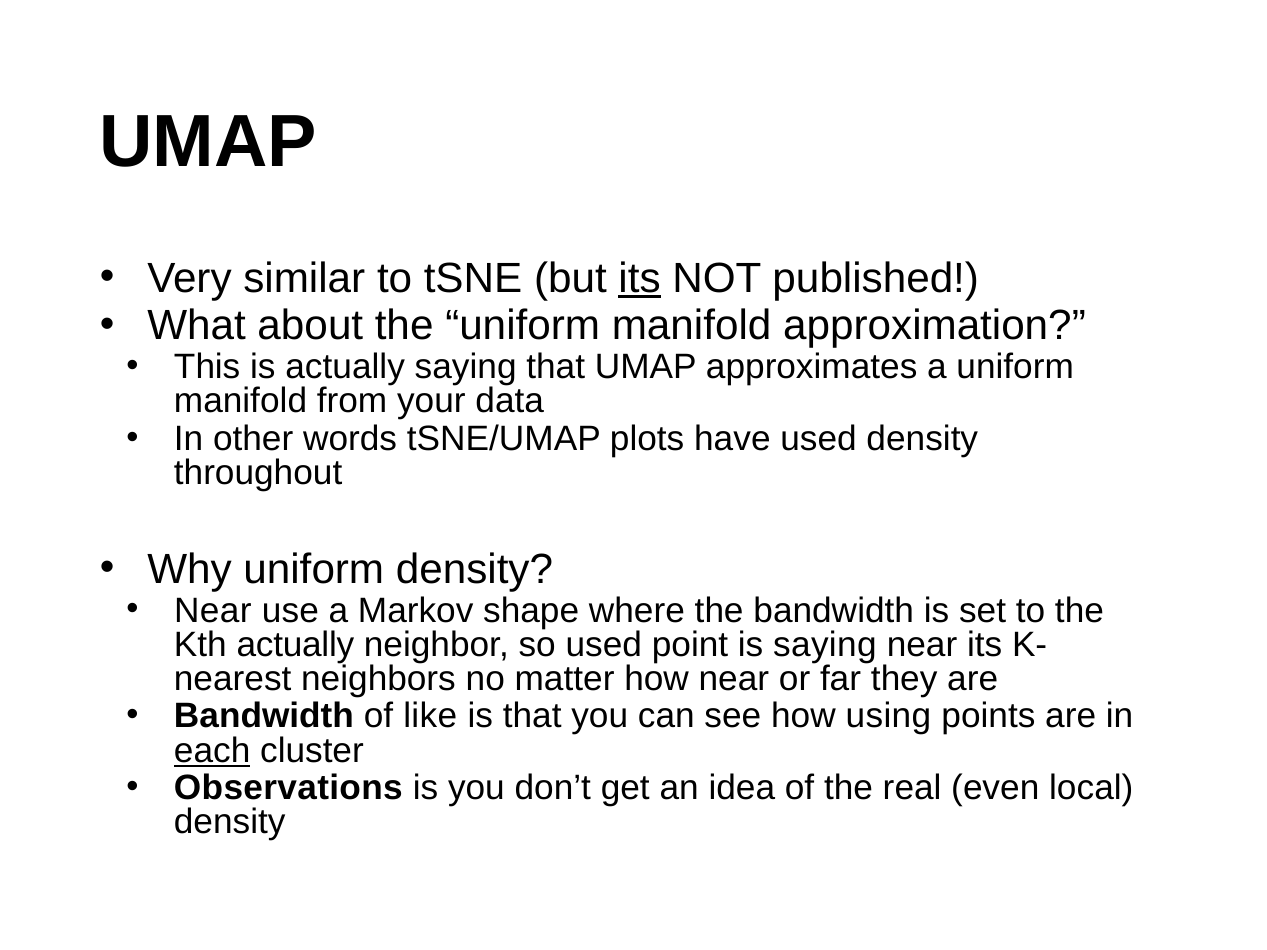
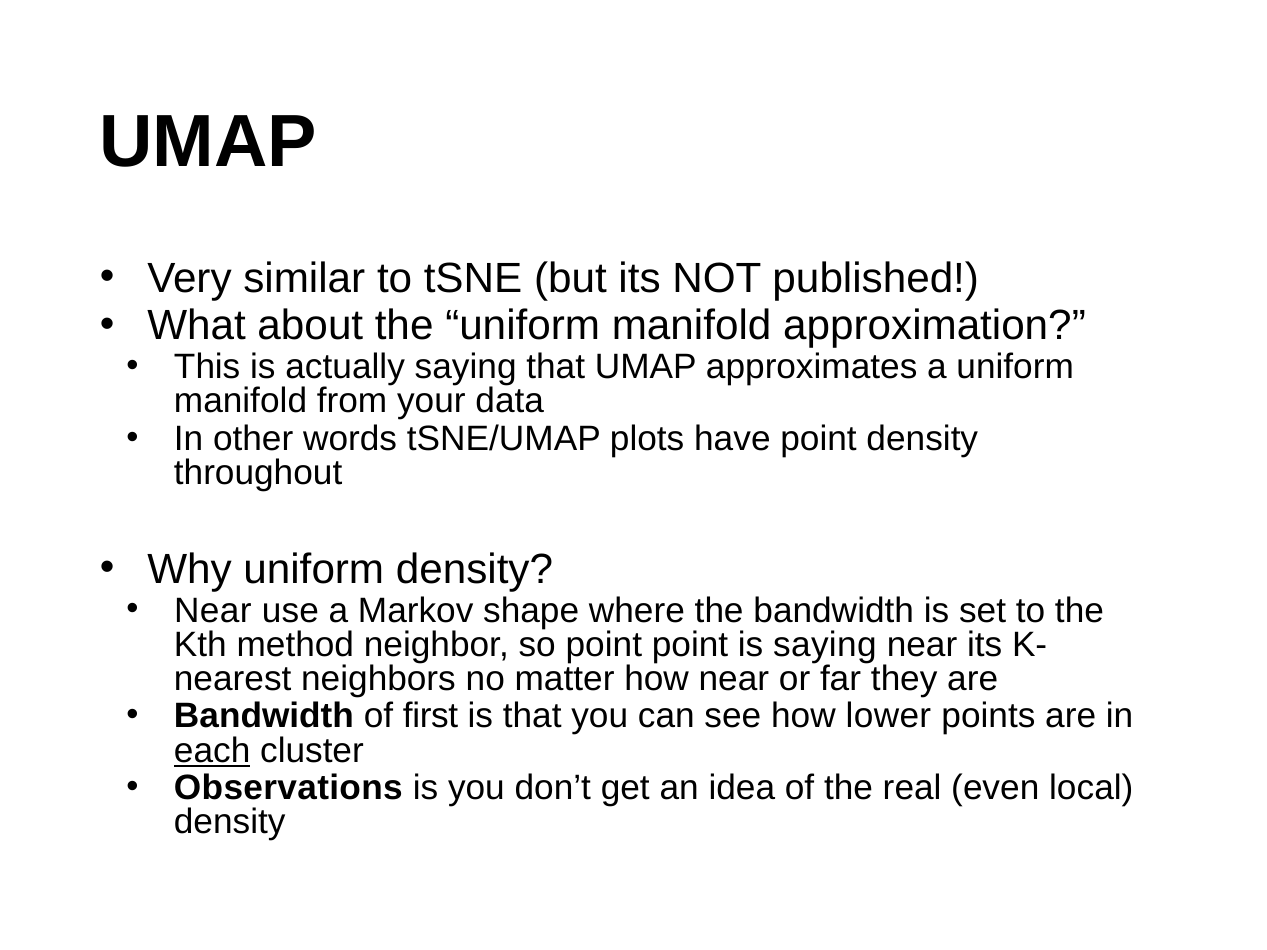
its underline: present -> none (640, 278)
have used: used -> point (819, 439)
Kth actually: actually -> method (295, 645)
so used: used -> point (604, 645)
like: like -> first (431, 717)
using: using -> lower (888, 717)
